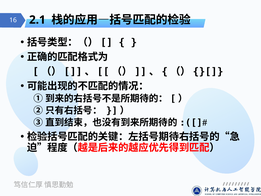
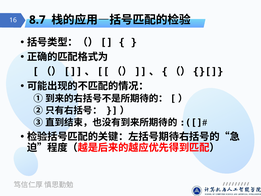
2.1: 2.1 -> 8.7 (37, 20)
